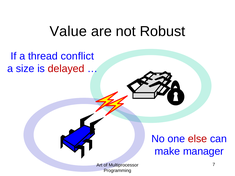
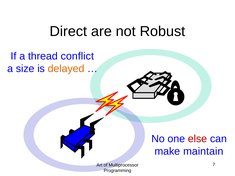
Value: Value -> Direct (68, 31)
delayed colour: red -> orange (66, 69)
manager: manager -> maintain (203, 151)
